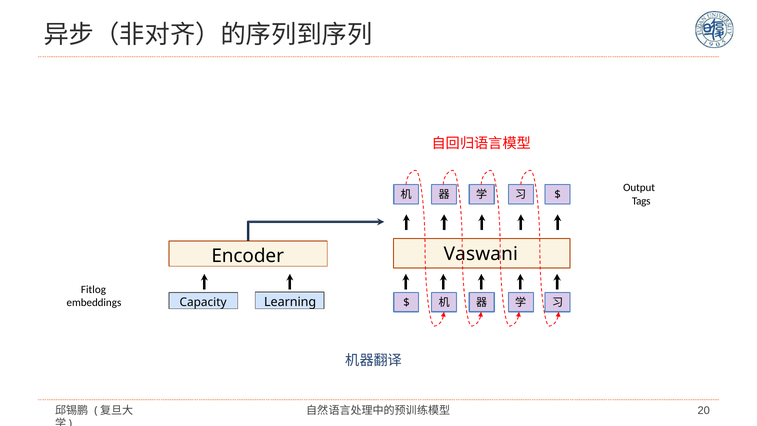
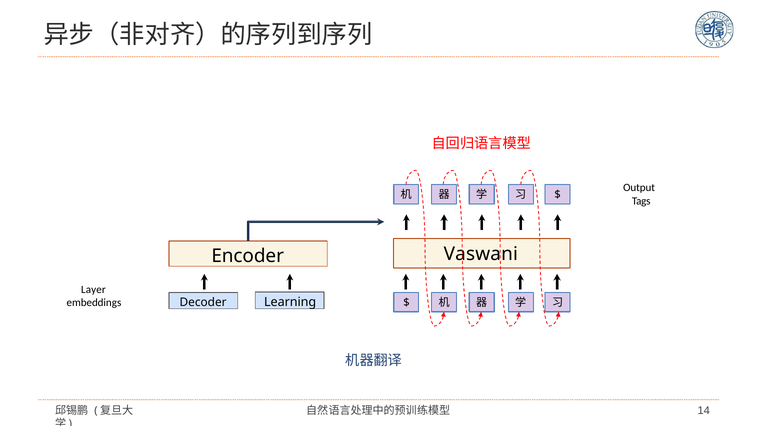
Fitlog: Fitlog -> Layer (93, 289)
Capacity: Capacity -> Decoder (203, 302)
20: 20 -> 14 (704, 410)
